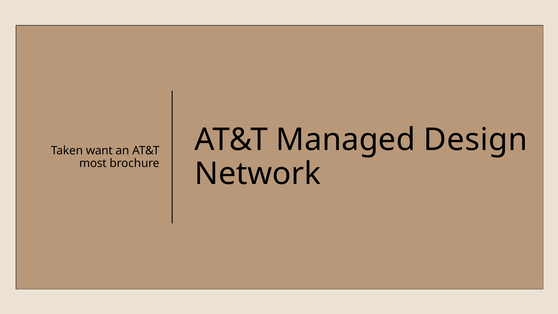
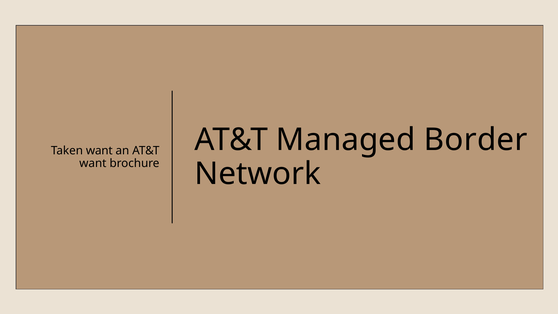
Design: Design -> Border (476, 140)
most: most -> want (93, 163)
